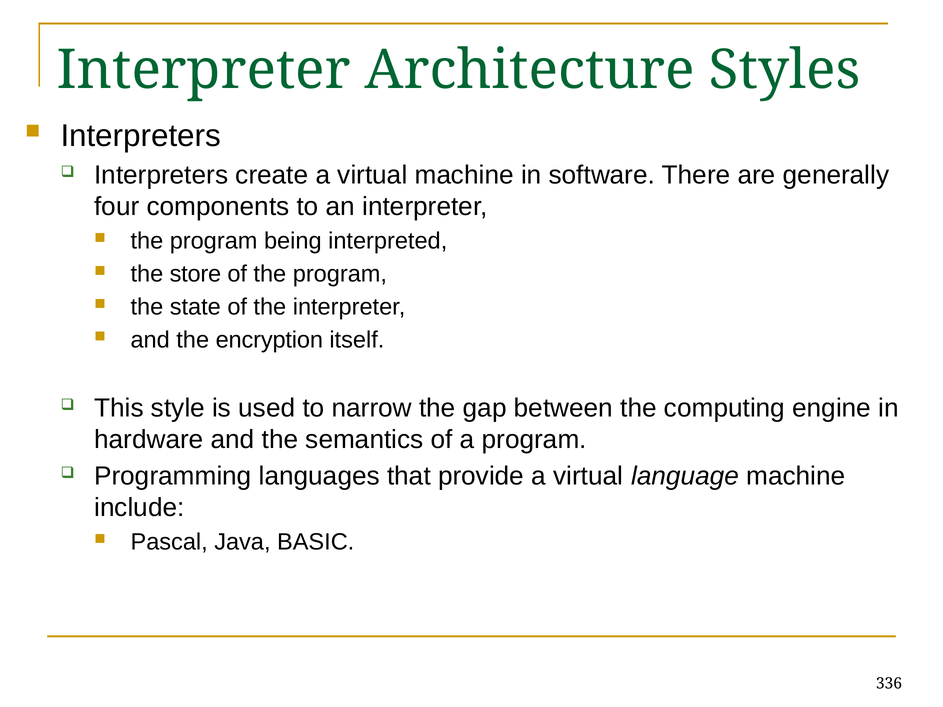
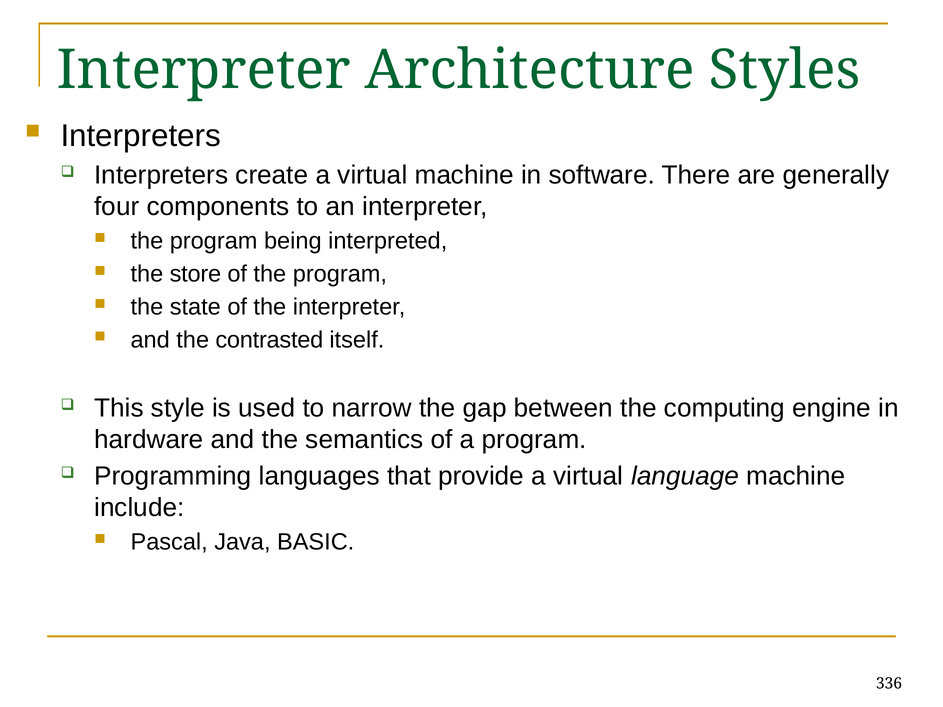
encryption: encryption -> contrasted (269, 340)
